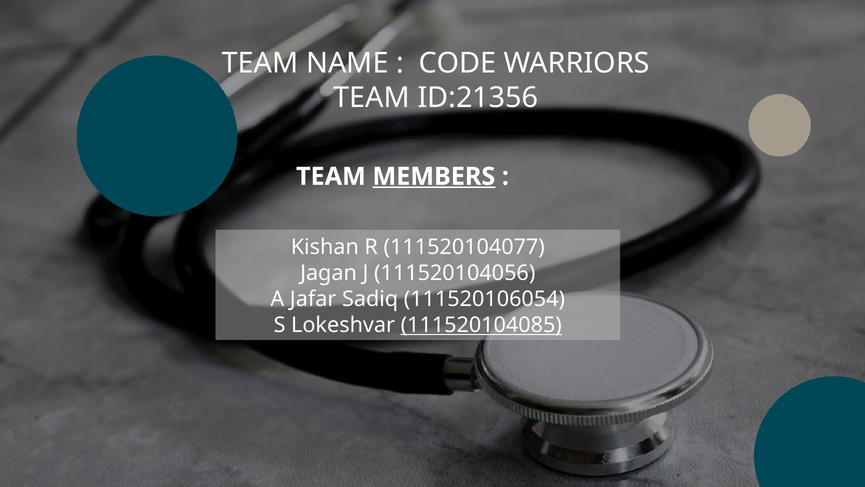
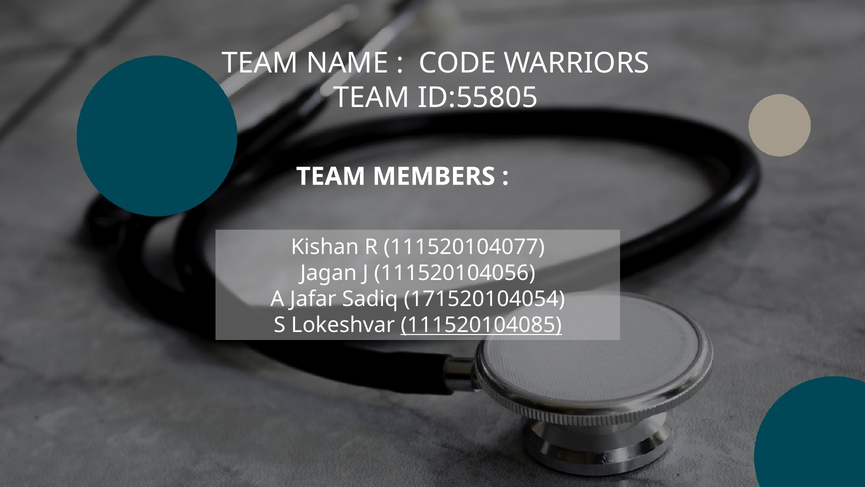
ID:21356: ID:21356 -> ID:55805 (478, 98)
MEMBERS underline: present -> none (434, 176)
111520106054: 111520106054 -> 171520104054 (484, 299)
